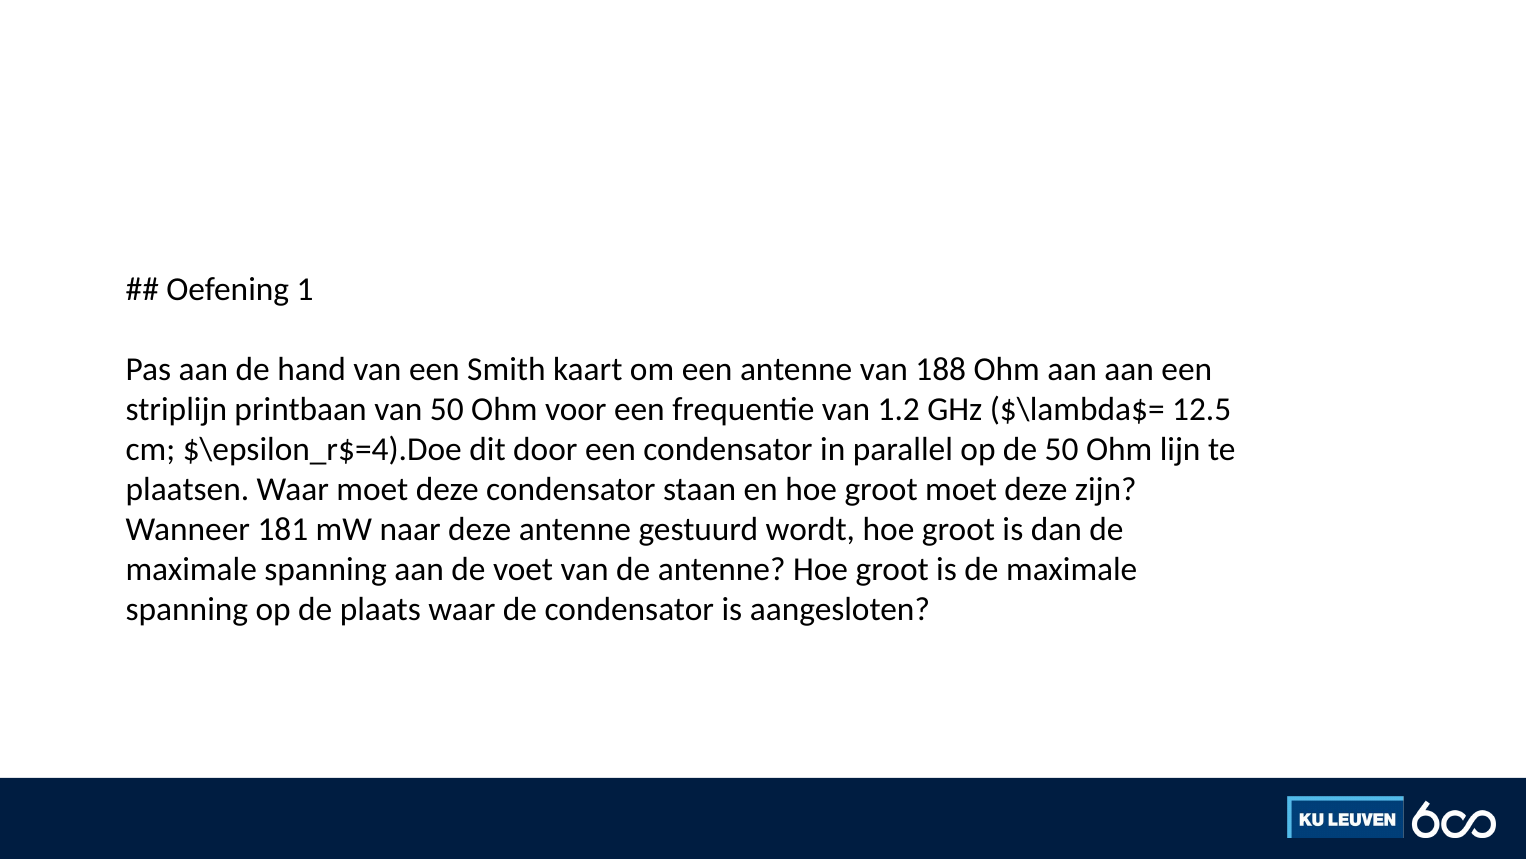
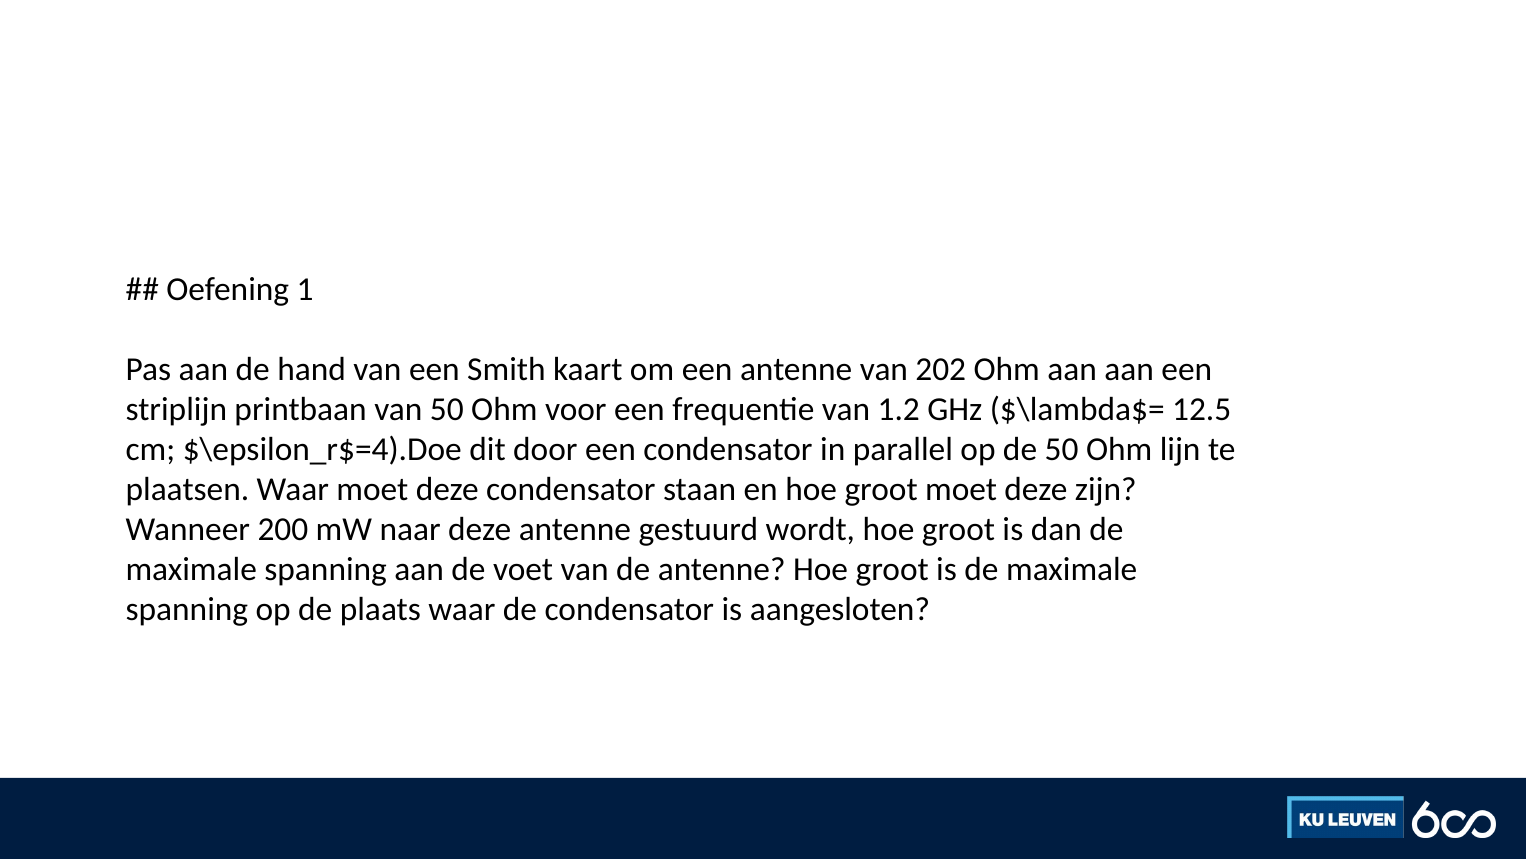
188: 188 -> 202 (941, 369)
181: 181 -> 200 (283, 529)
